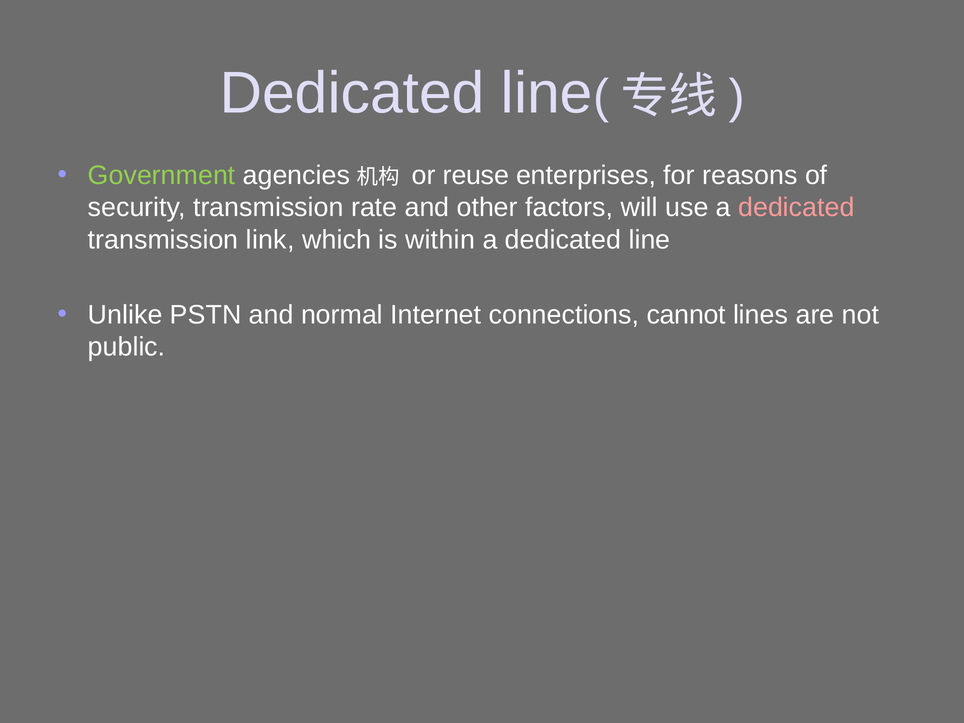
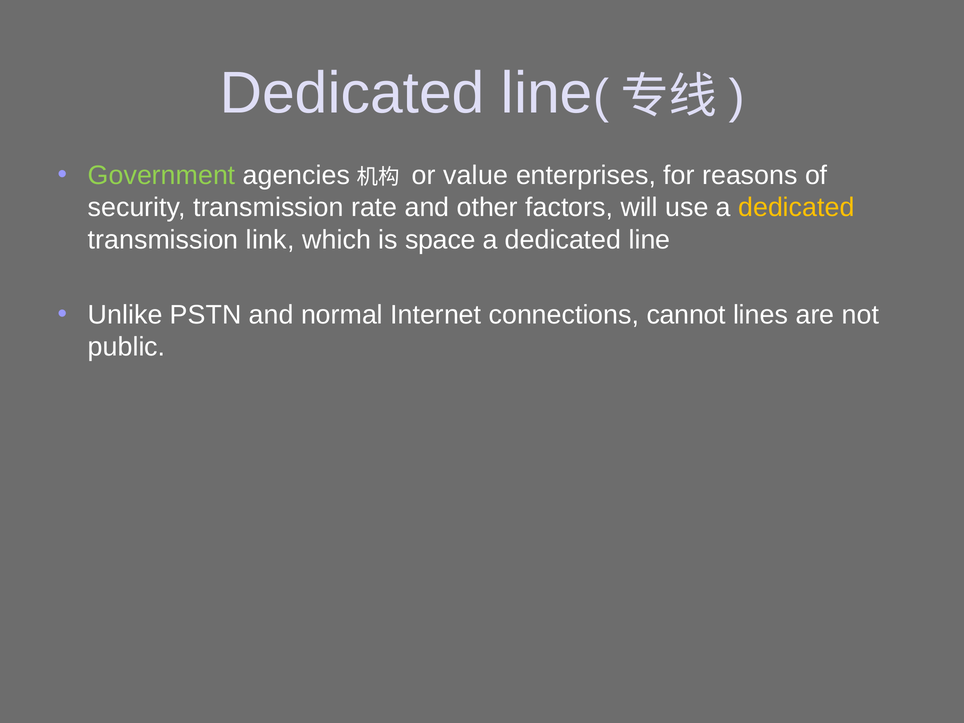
reuse: reuse -> value (476, 175)
dedicated colour: pink -> yellow (796, 208)
within: within -> space (440, 240)
